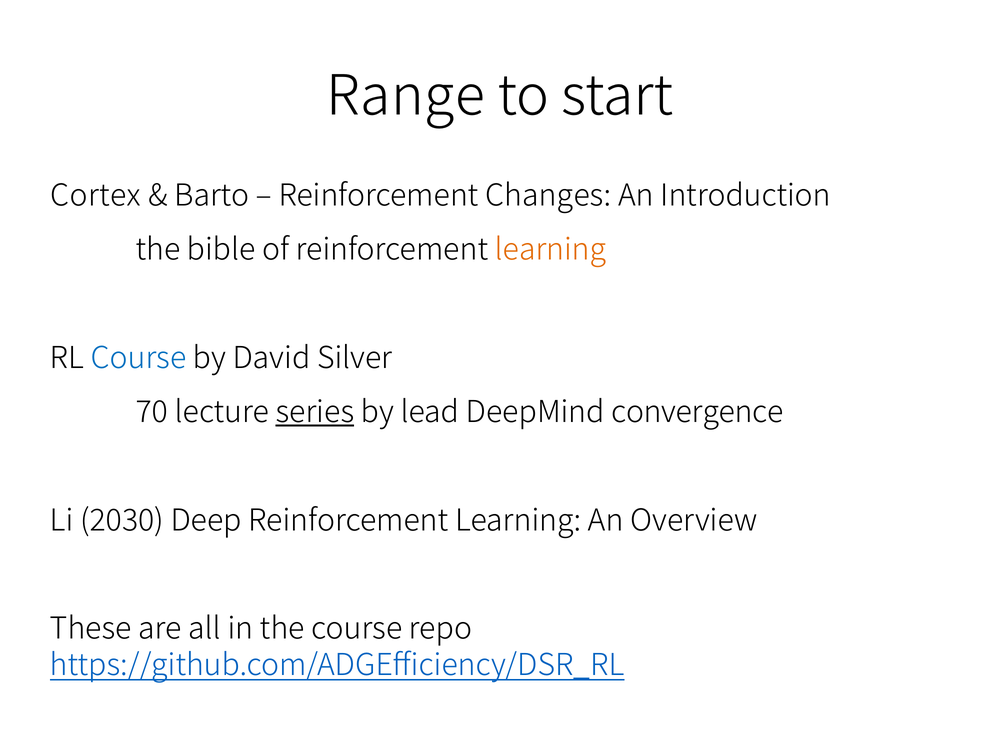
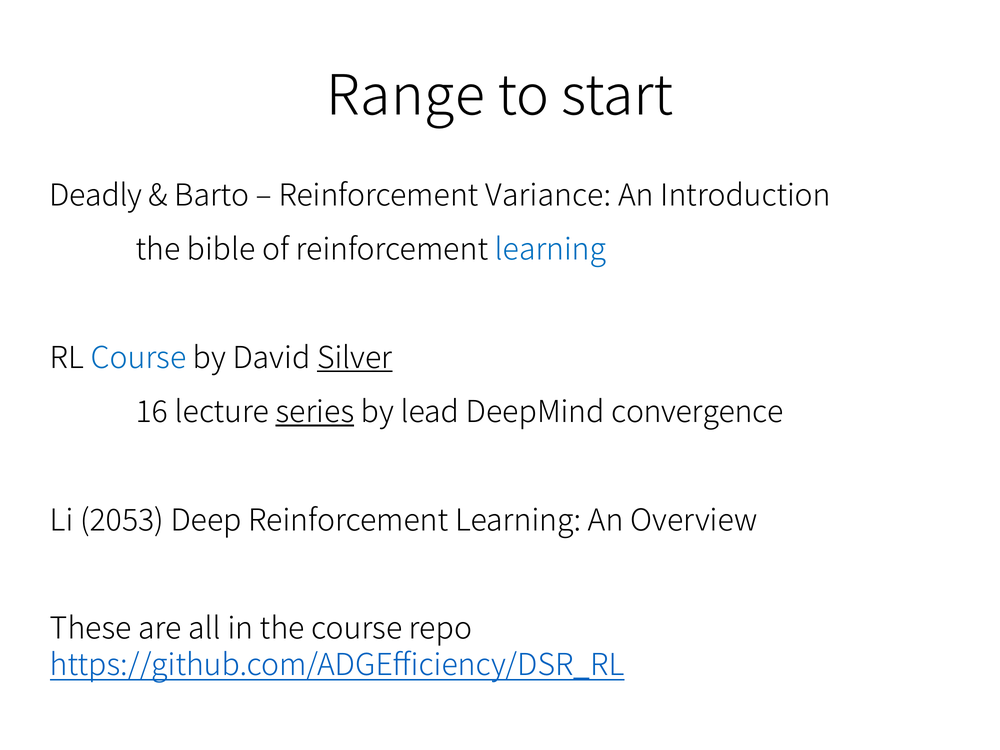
Cortex: Cortex -> Deadly (96, 196)
Changes: Changes -> Variance (548, 196)
learning colour: orange -> blue (551, 250)
Silver underline: none -> present (355, 358)
70: 70 -> 16 (152, 412)
2030: 2030 -> 2053 (122, 521)
